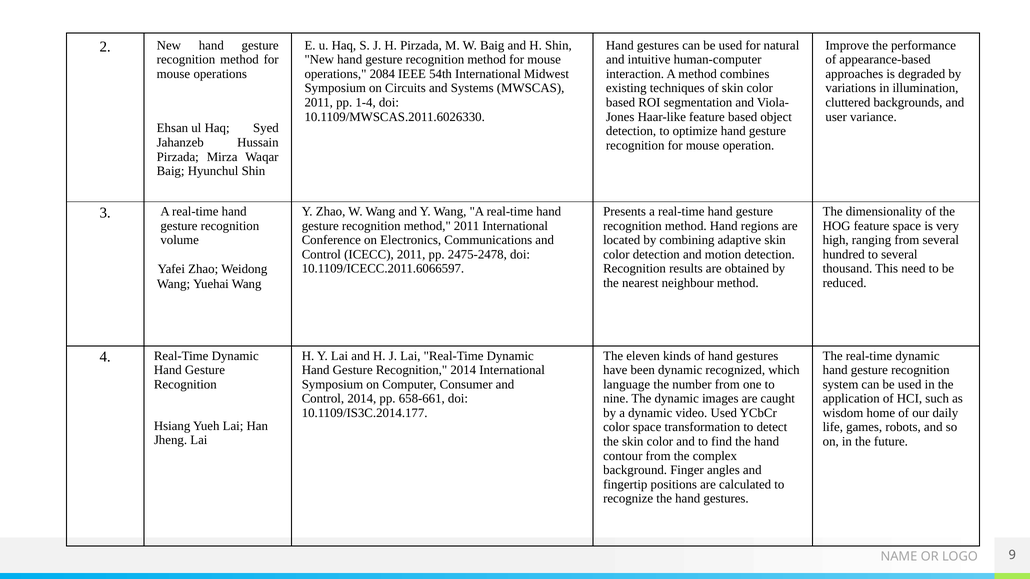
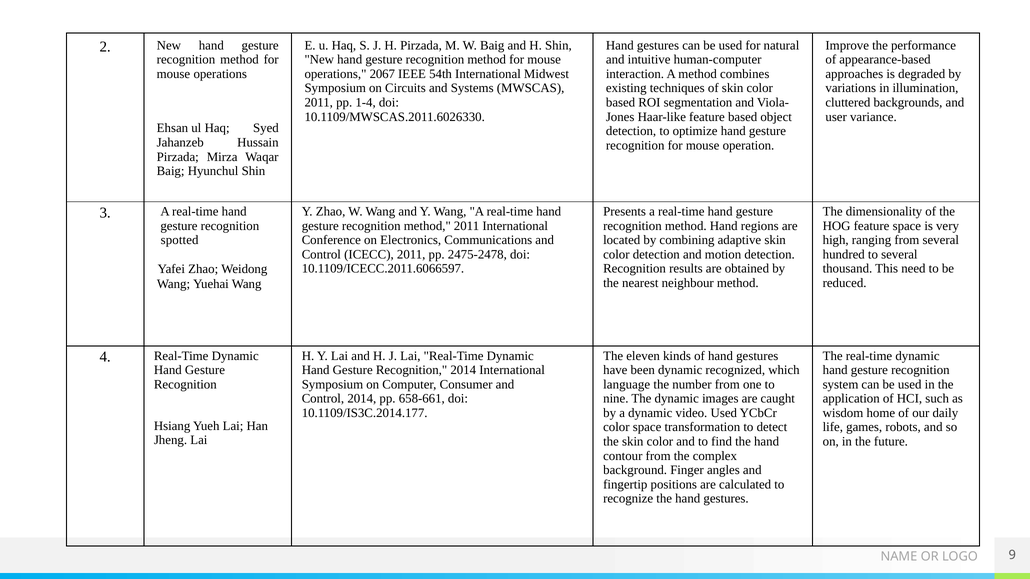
2084: 2084 -> 2067 (382, 74)
volume: volume -> spotted (180, 240)
